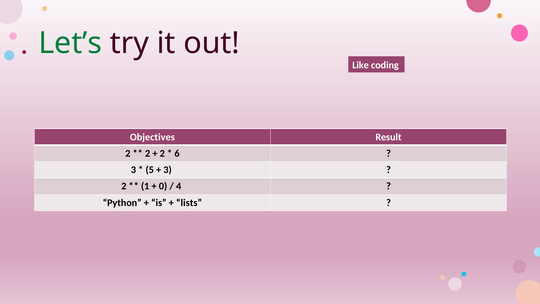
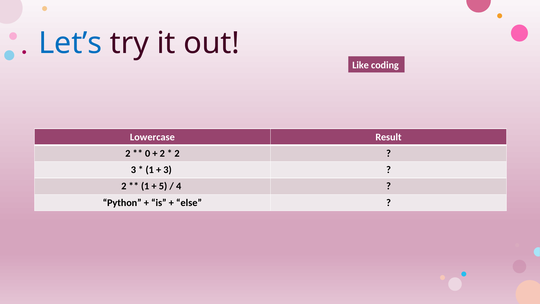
Let’s colour: green -> blue (70, 43)
Objectives: Objectives -> Lowercase (152, 137)
2: 2 -> 0 (148, 153)
6: 6 -> 2 (177, 153)
5: 5 -> 1 (150, 170)
0: 0 -> 5 (163, 186)
lists: lists -> else (189, 203)
